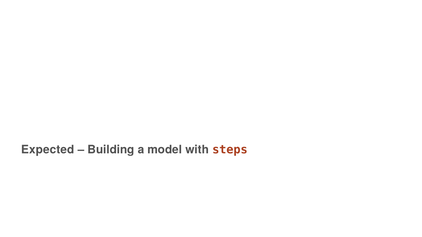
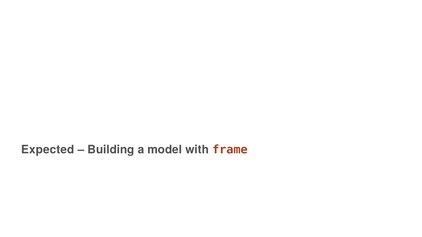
steps: steps -> frame (230, 150)
